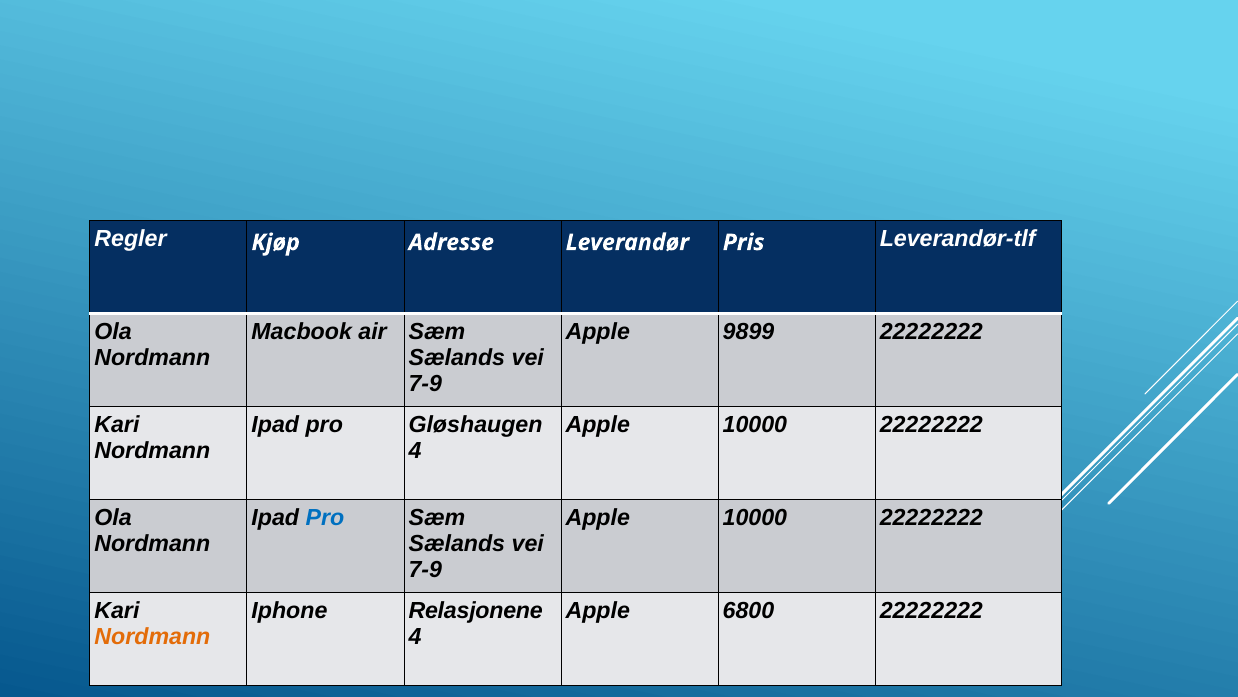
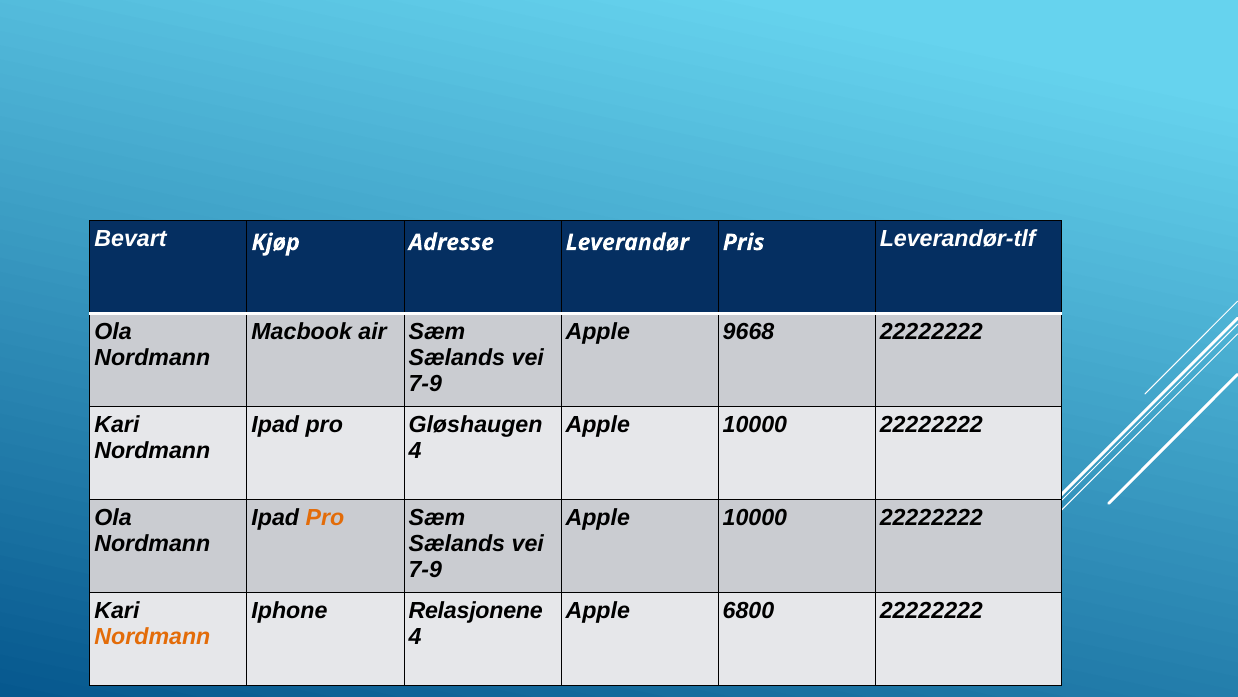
Regler: Regler -> Bevart (130, 239)
9899: 9899 -> 9668 (749, 331)
Pro colour: blue -> orange (325, 517)
